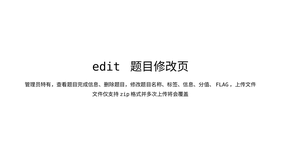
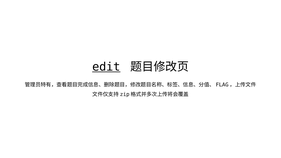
edit underline: none -> present (106, 67)
